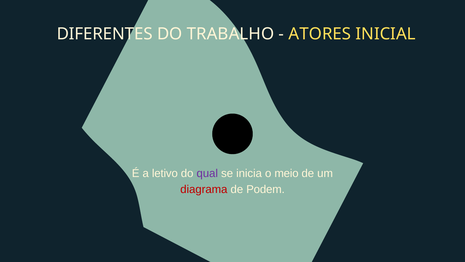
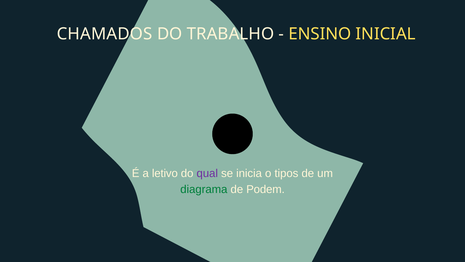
DIFERENTES: DIFERENTES -> CHAMADOS (105, 34)
ATORES: ATORES -> ENSINO (320, 34)
meio: meio -> tipos (286, 173)
diagrama colour: red -> green (204, 189)
